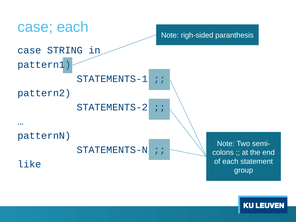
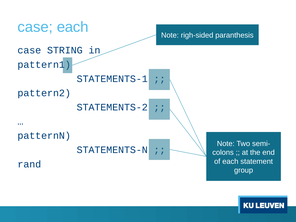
like: like -> rand (29, 164)
